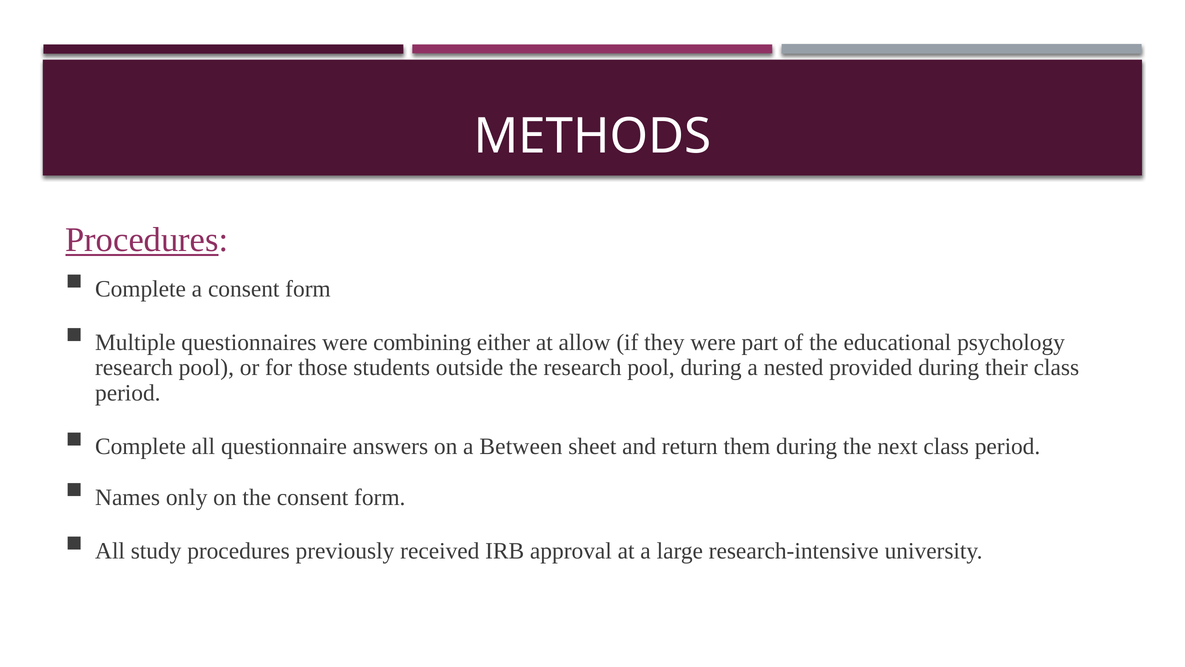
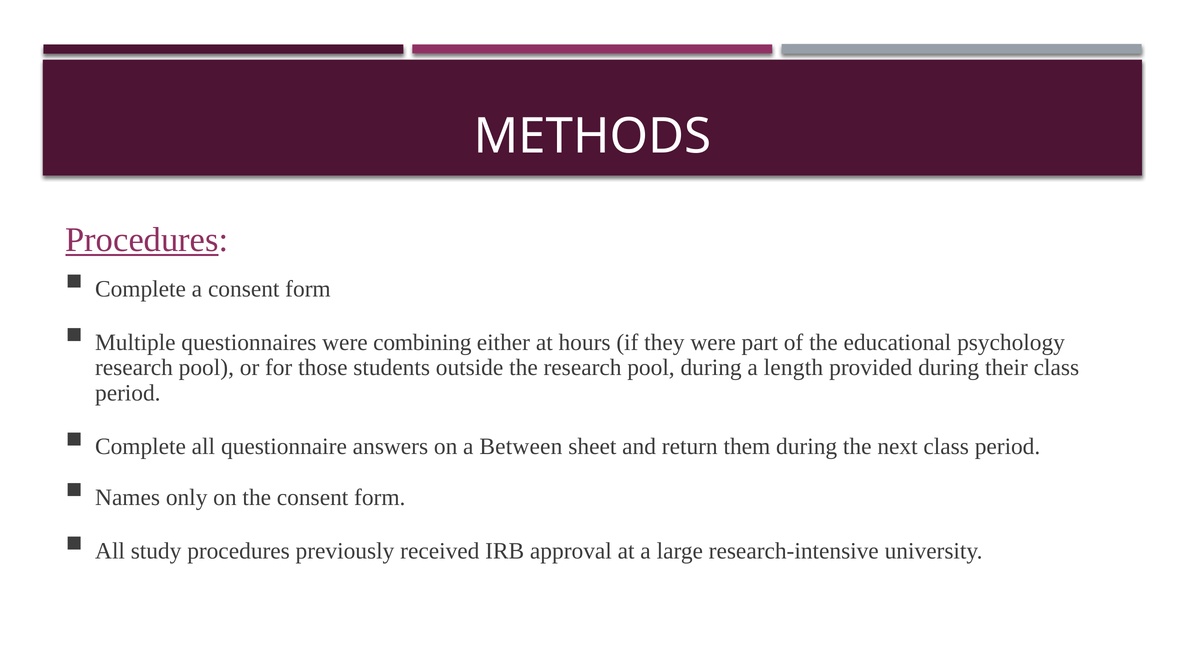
allow: allow -> hours (585, 342)
nested: nested -> length (793, 367)
